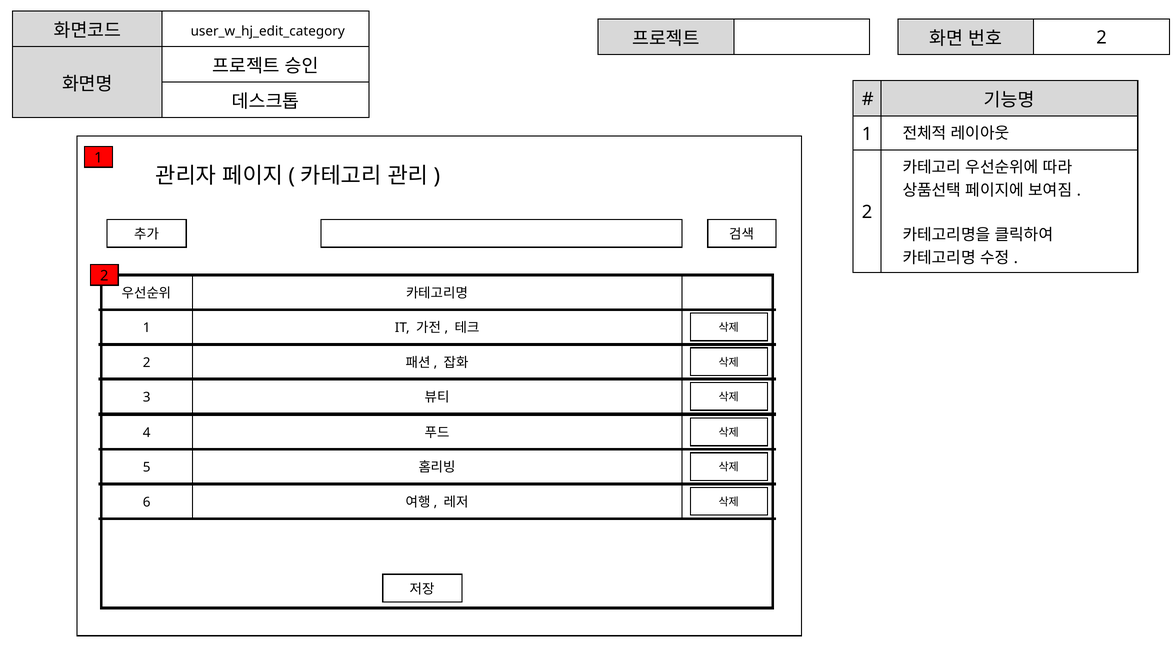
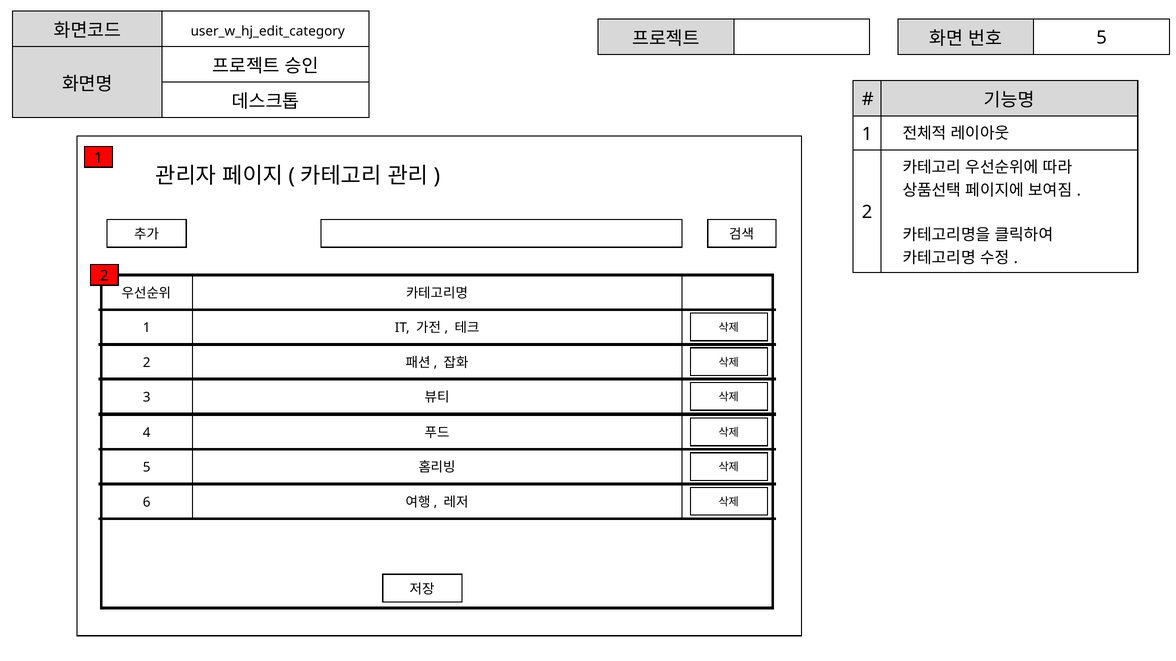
2: 2 -> 5 (1102, 38)
